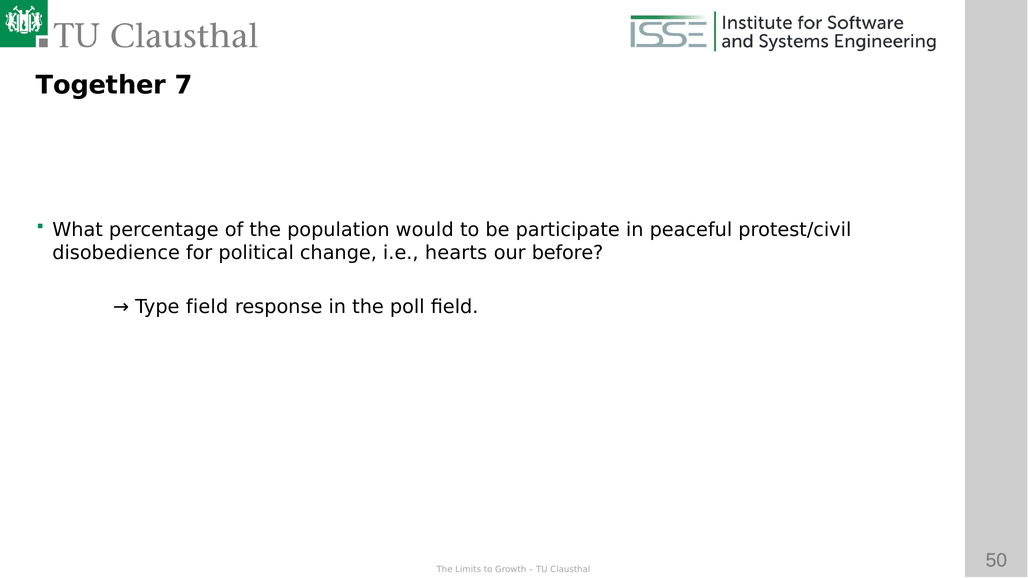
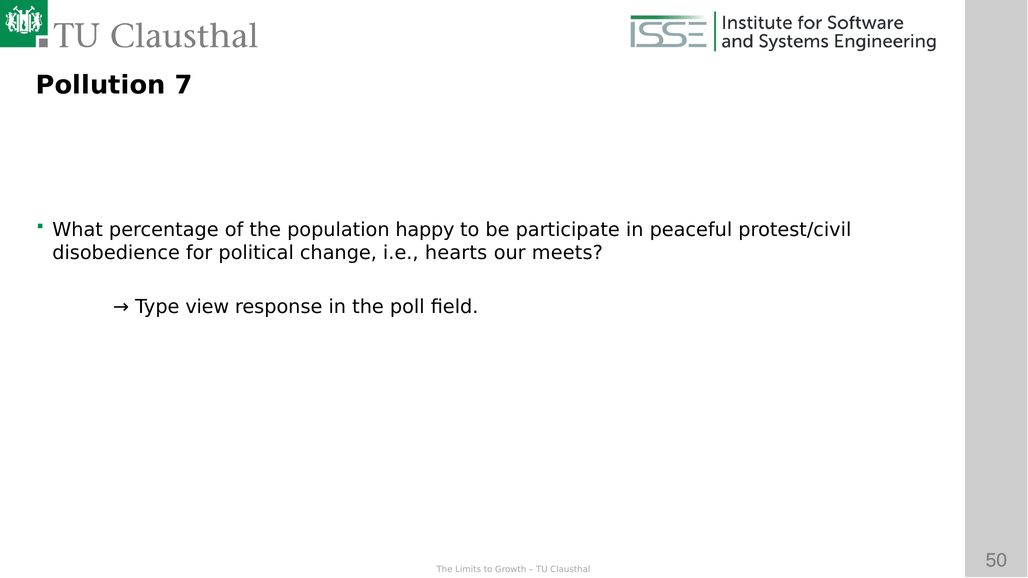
Together: Together -> Pollution (101, 85)
would: would -> happy (425, 230)
before: before -> meets (567, 253)
Type field: field -> view (207, 307)
